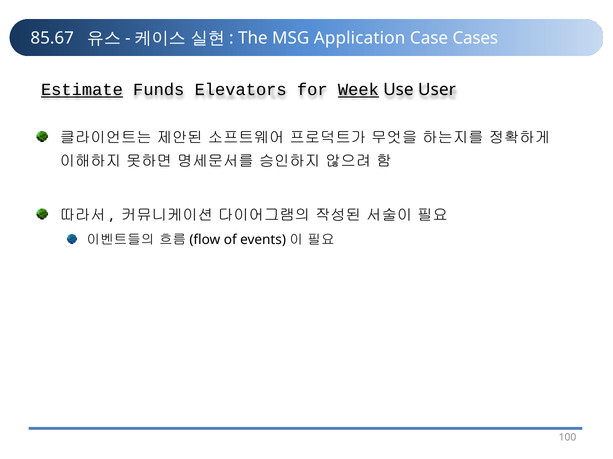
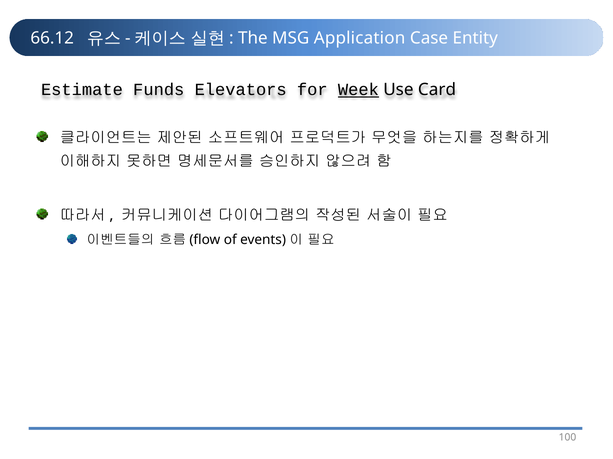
85.67: 85.67 -> 66.12 (52, 38)
Cases: Cases -> Entity (475, 38)
Estimate underline: present -> none (82, 90)
User: User -> Card (437, 90)
